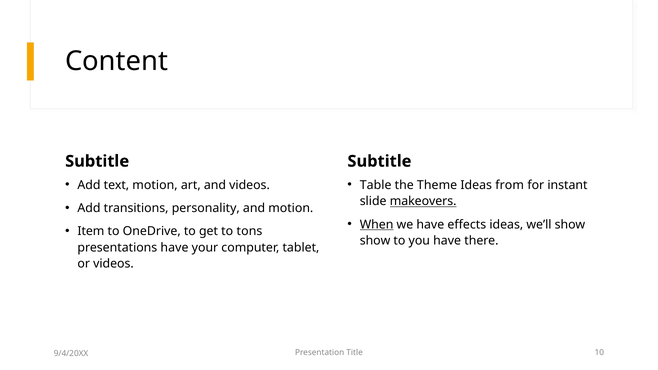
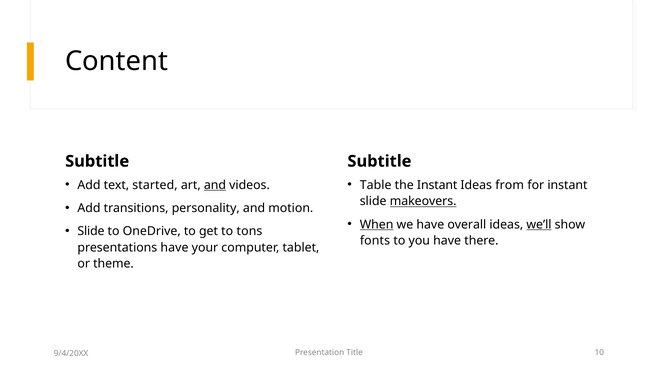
text motion: motion -> started (155, 185)
and underline: none -> present (215, 185)
the Theme: Theme -> Instant (437, 185)
effects: effects -> overall (467, 225)
we’ll underline: none -> present (539, 225)
Item: Item -> Slide (91, 231)
show: show -> fonts (375, 241)
or videos: videos -> theme (113, 264)
